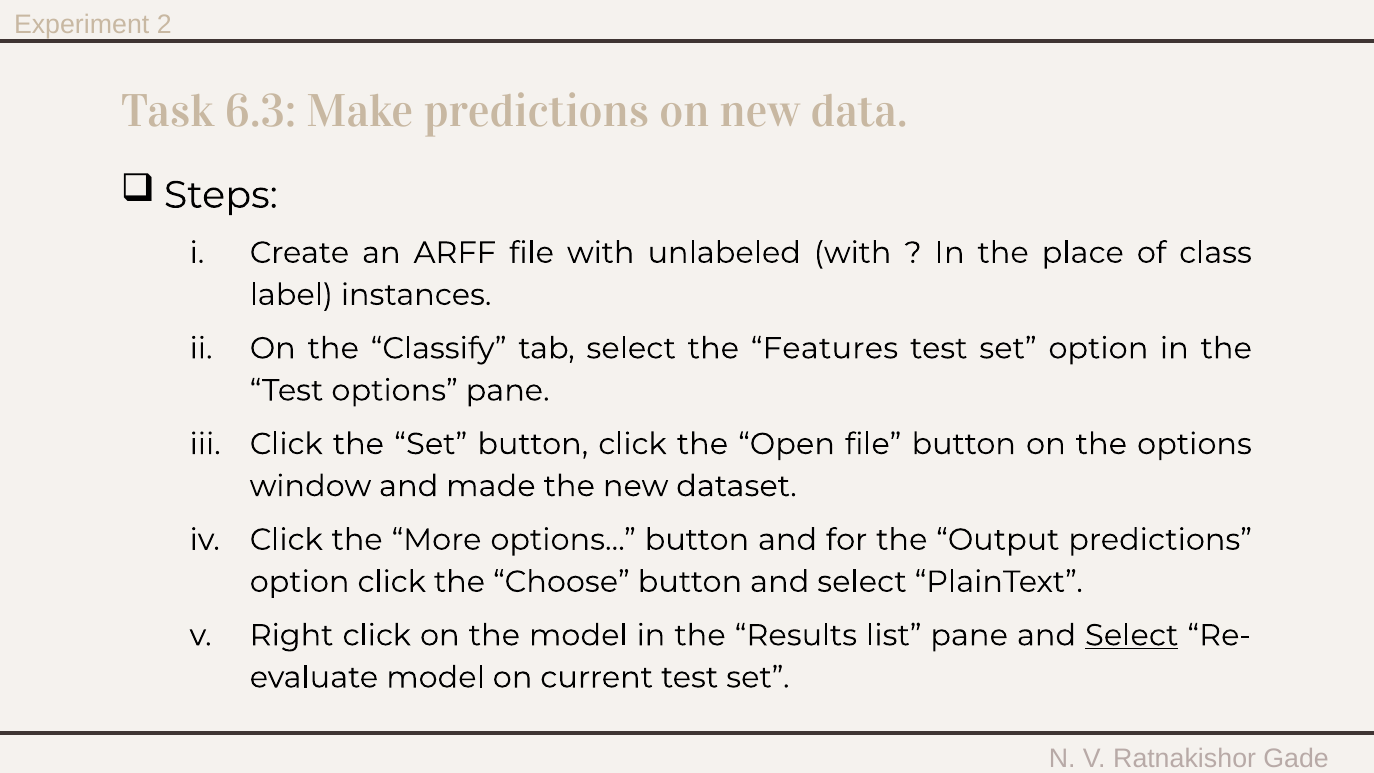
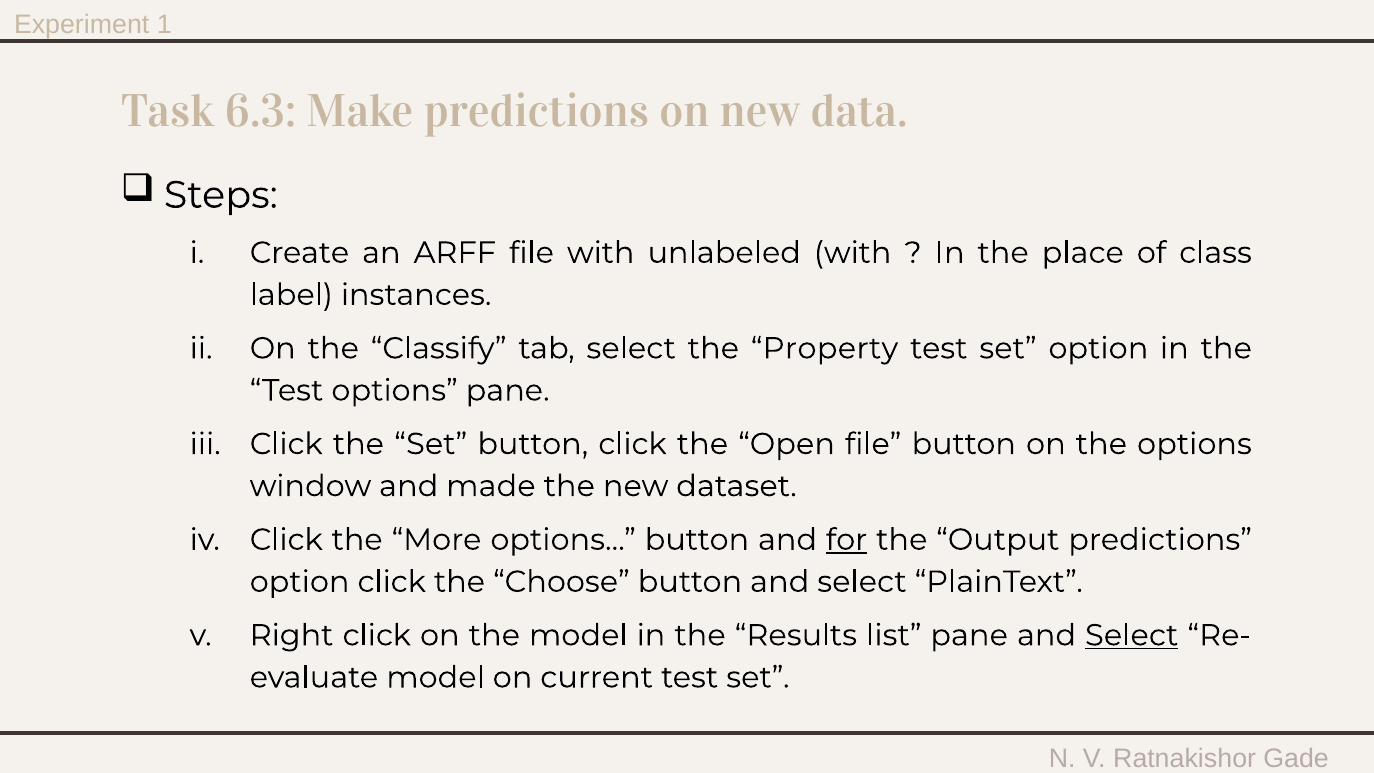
2: 2 -> 1 (164, 25)
Features: Features -> Property (824, 348)
for underline: none -> present (847, 540)
